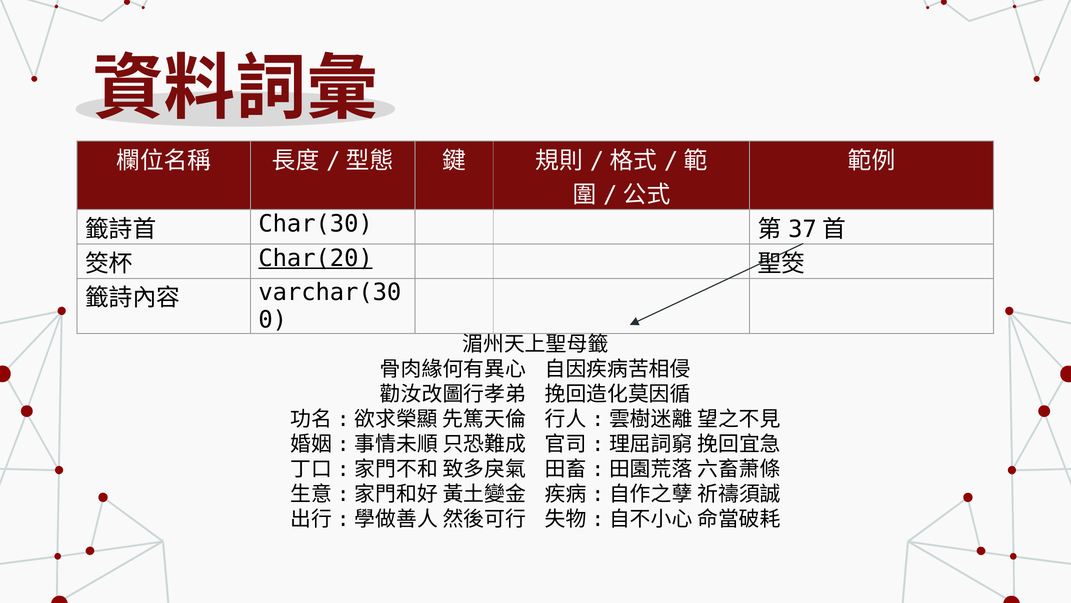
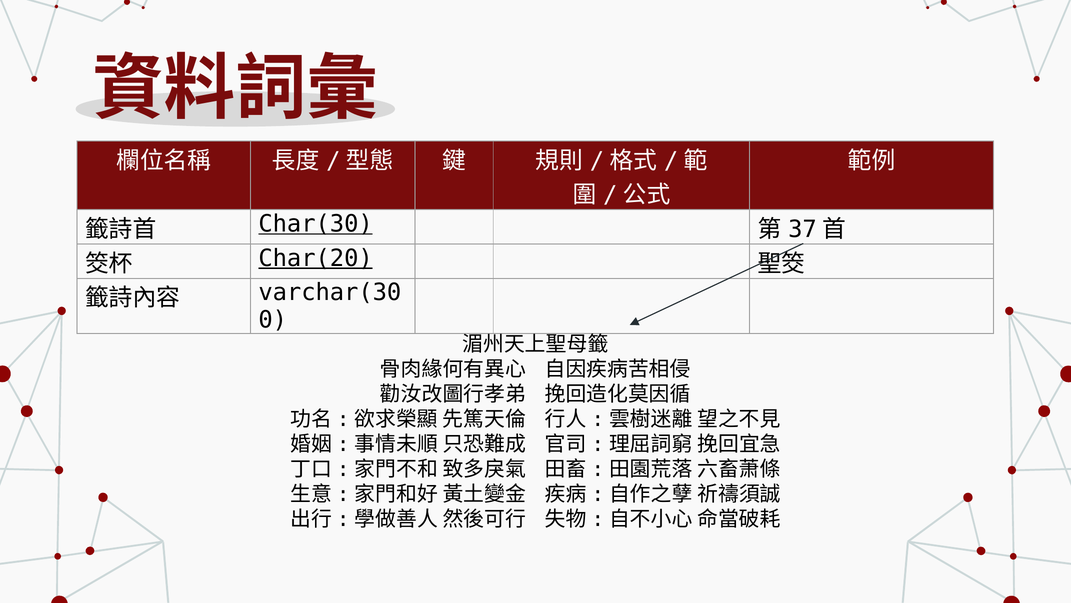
Char(30 underline: none -> present (316, 224)
